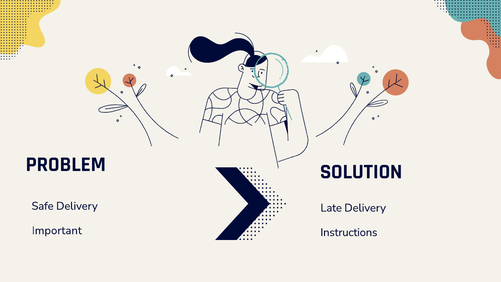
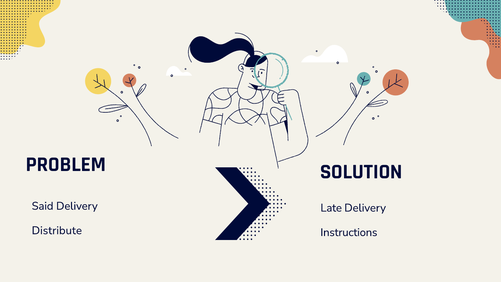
Safe: Safe -> Said (43, 206)
Important: Important -> Distribute (57, 230)
